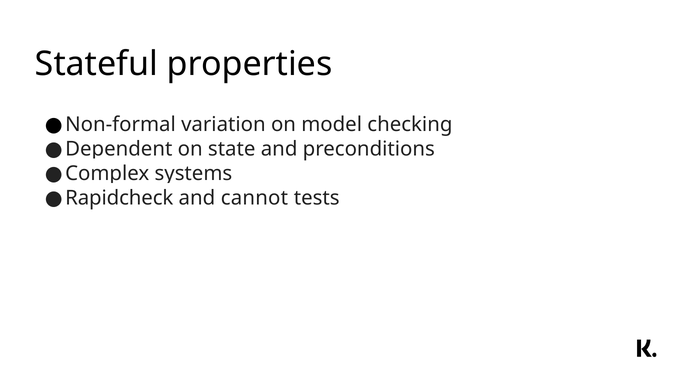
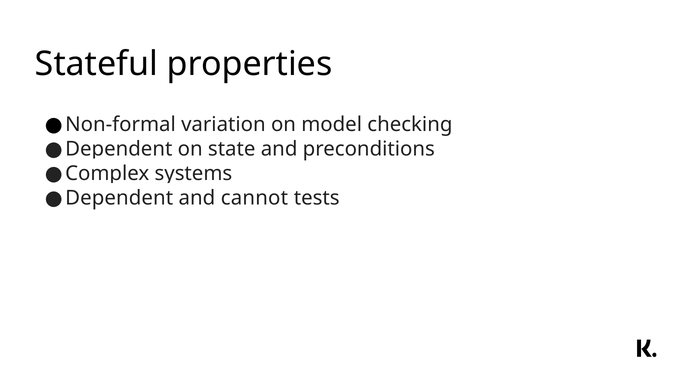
Rapidcheck: Rapidcheck -> Dependent (119, 198)
